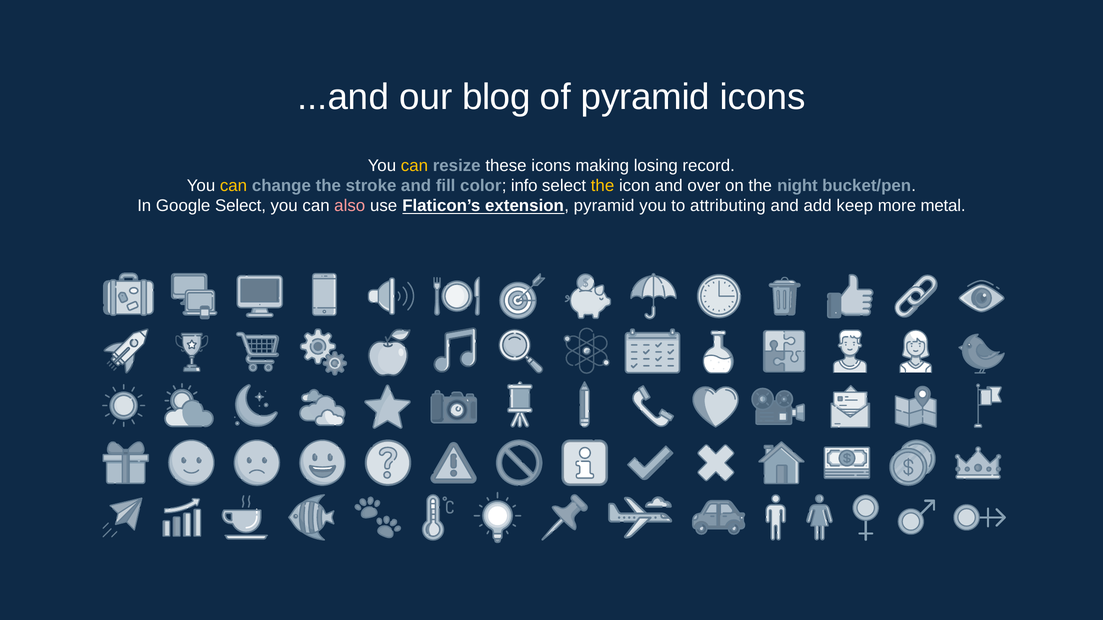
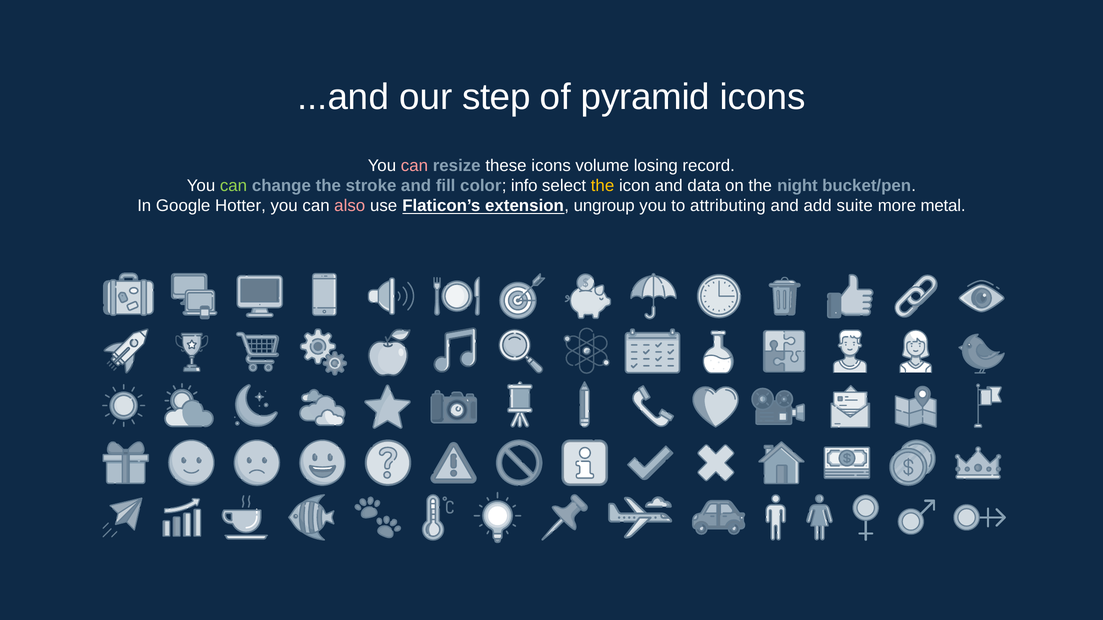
blog: blog -> step (496, 97)
can colour: yellow -> pink (414, 166)
making: making -> volume (602, 166)
can colour: yellow -> light green (234, 186)
over: over -> data (704, 186)
Google Select: Select -> Hotter (240, 206)
extension pyramid: pyramid -> ungroup (604, 206)
keep: keep -> suite (855, 206)
